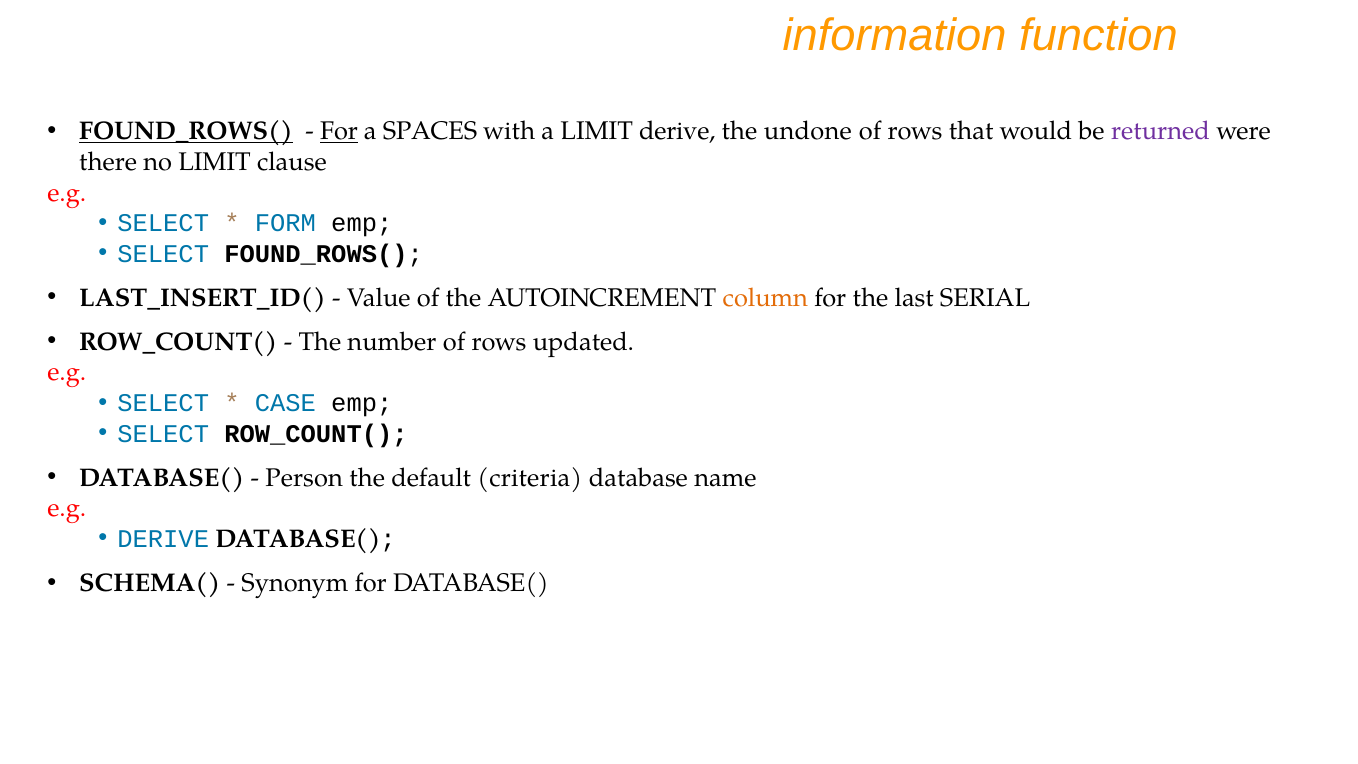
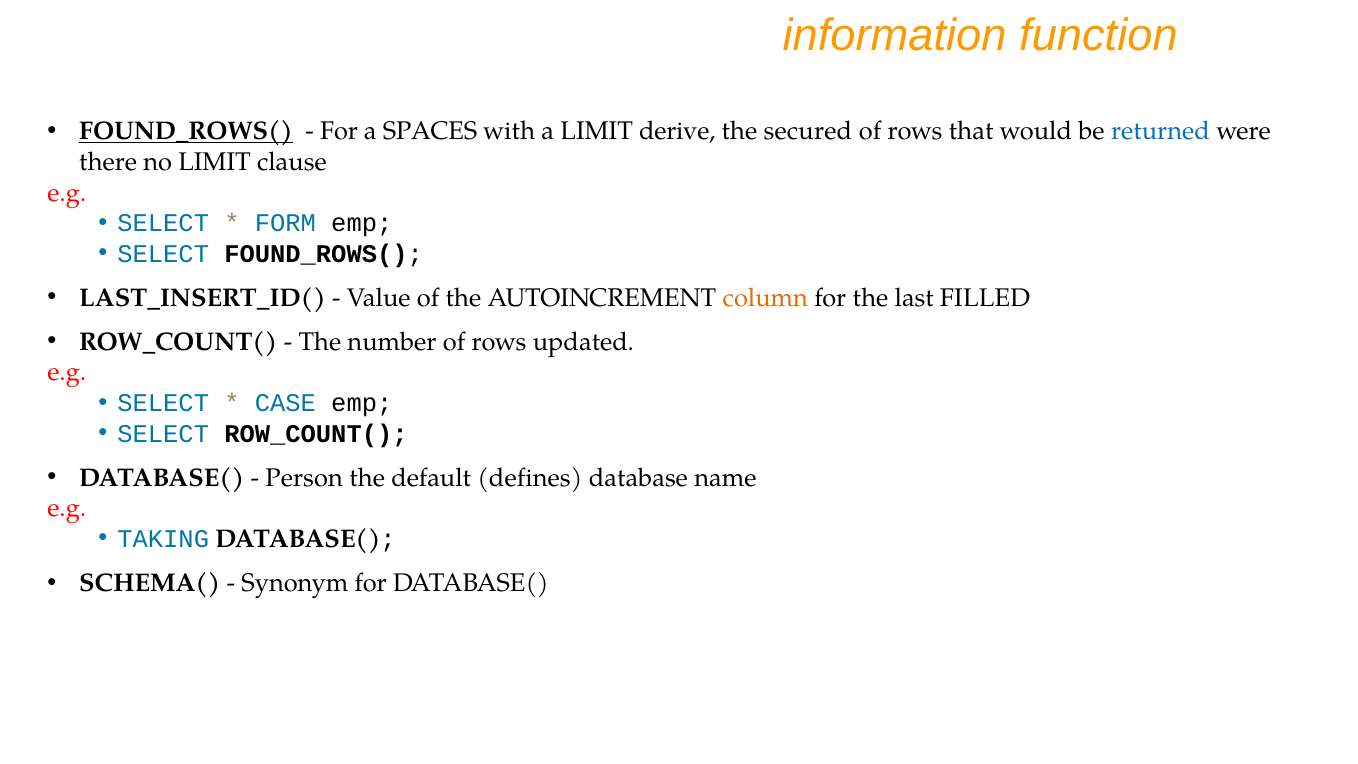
For underline: present -> none (339, 131)
undone: undone -> secured (808, 131)
returned colour: purple -> blue (1161, 131)
SERIAL: SERIAL -> FILLED (985, 298)
criteria: criteria -> defines (530, 478)
DERIVE: DERIVE -> TAKING (163, 539)
